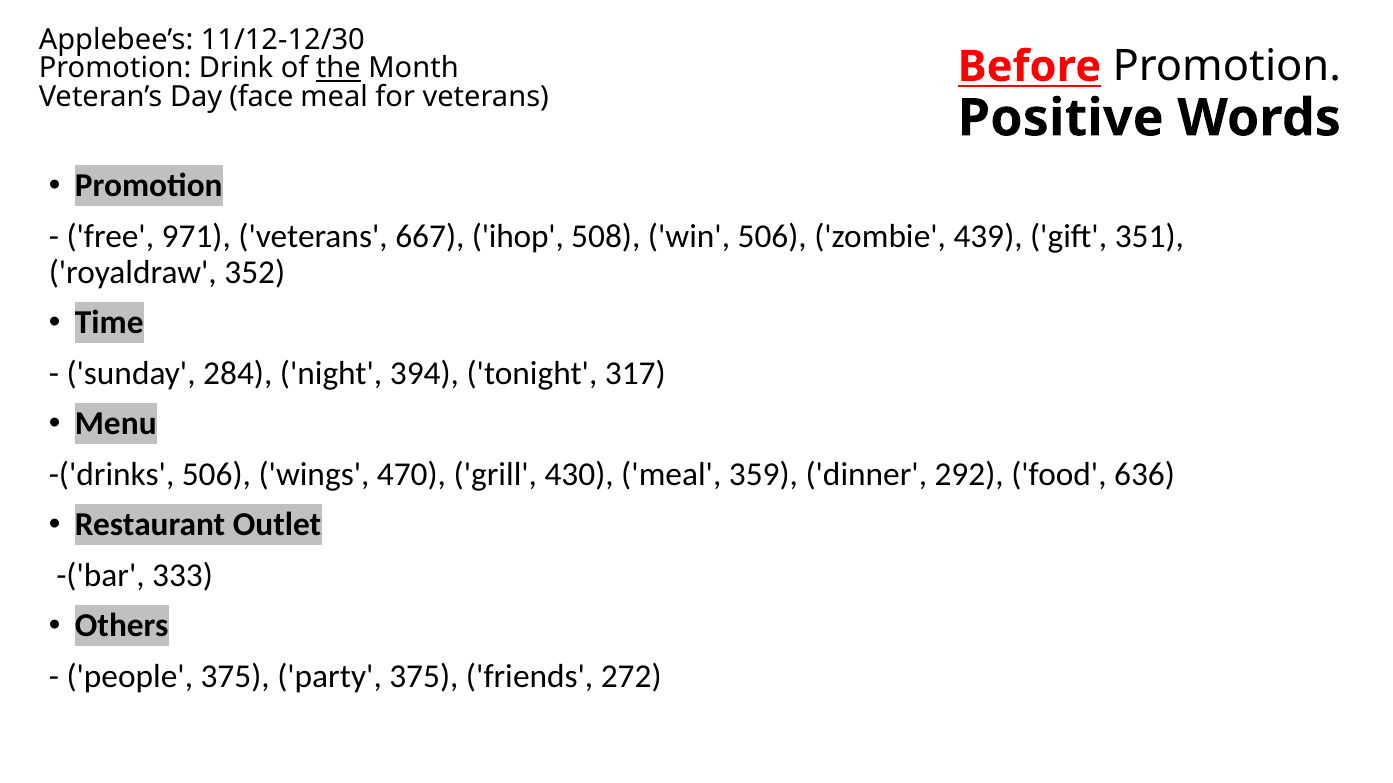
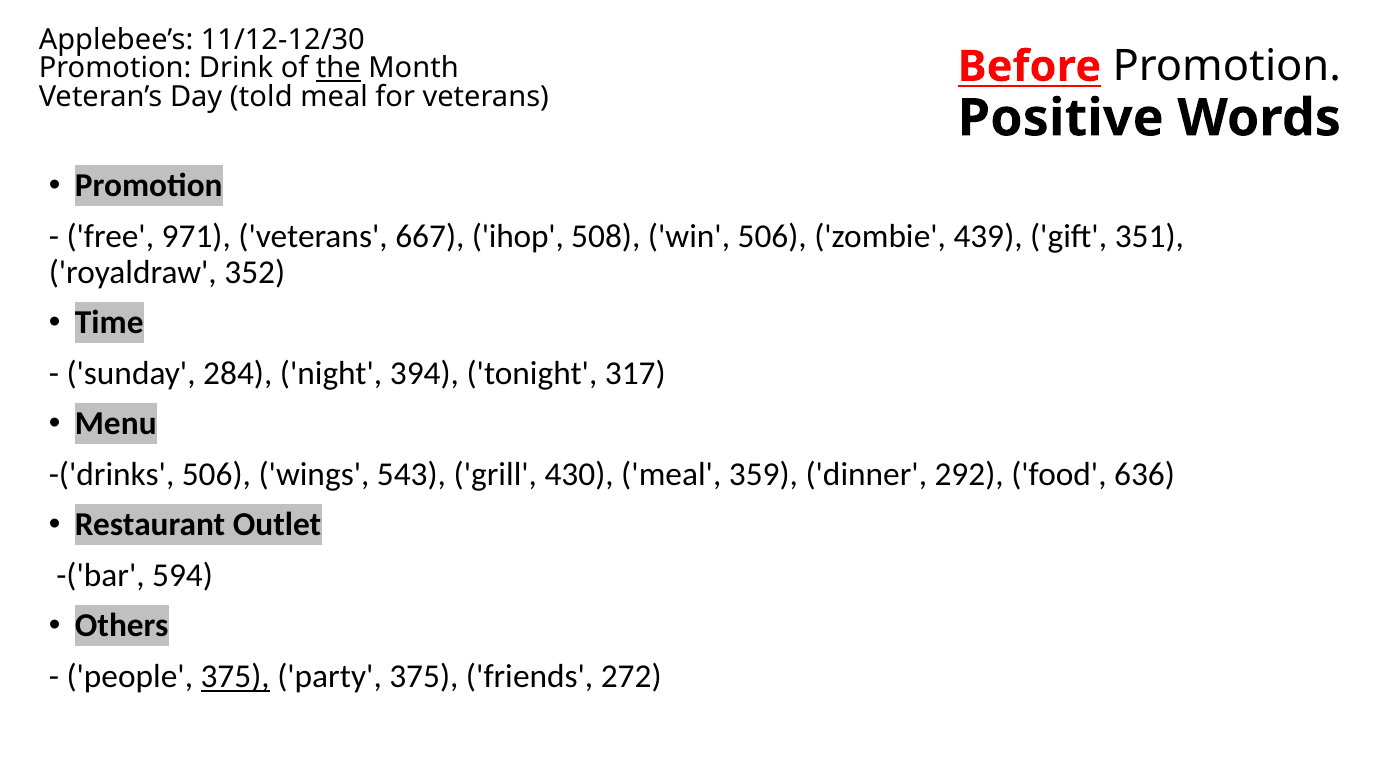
face: face -> told (261, 96)
470: 470 -> 543 (411, 475)
333: 333 -> 594 (183, 576)
375 underline: none -> present (235, 677)
